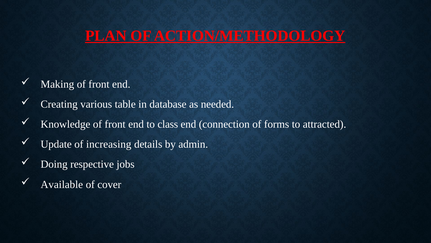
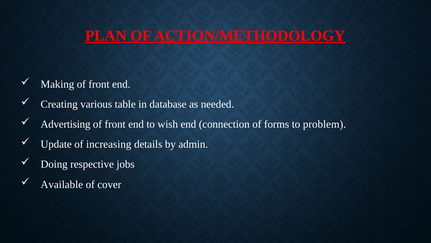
Knowledge: Knowledge -> Advertising (66, 124)
class: class -> wish (168, 124)
attracted: attracted -> problem (324, 124)
